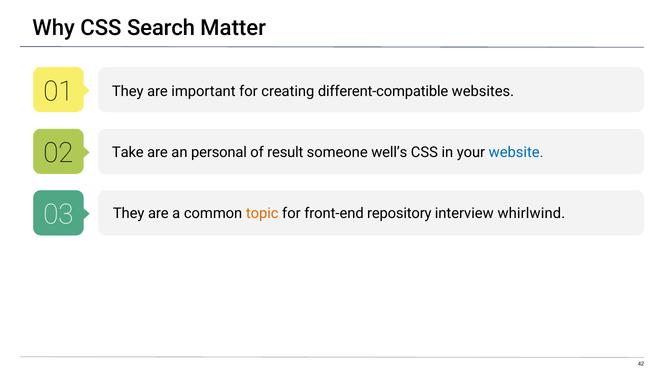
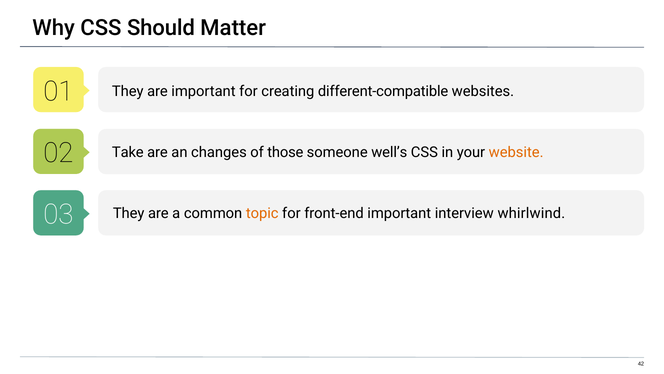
Search: Search -> Should (161, 28)
personal: personal -> changes (219, 152)
result: result -> those (285, 152)
website colour: blue -> orange (516, 152)
front-end repository: repository -> important (399, 213)
